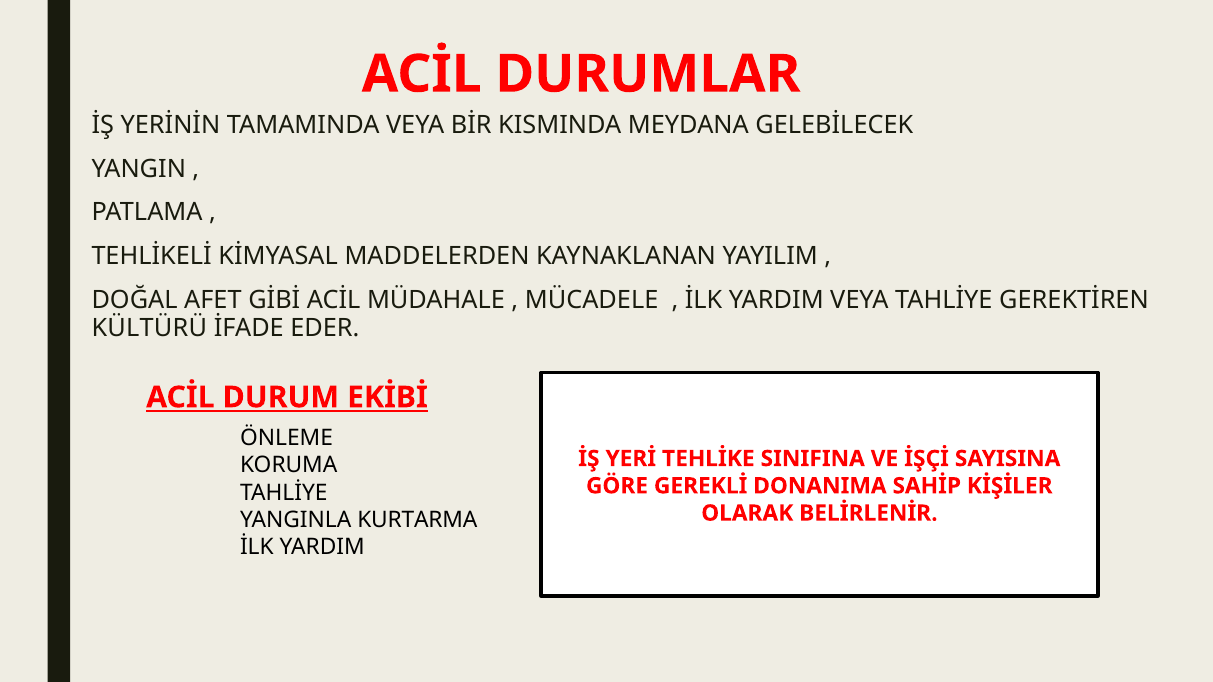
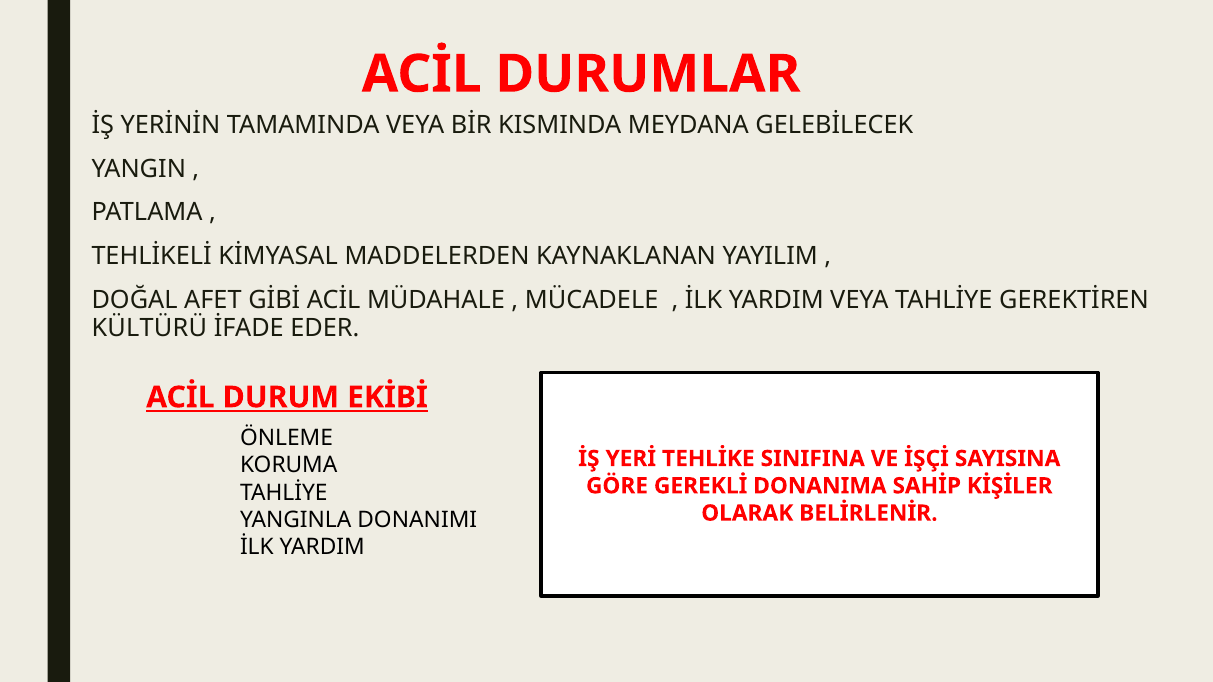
KURTARMA: KURTARMA -> DONANIMI (417, 520)
